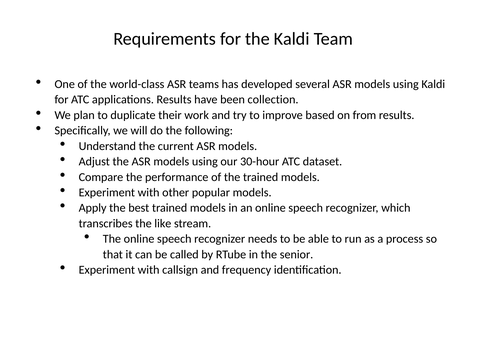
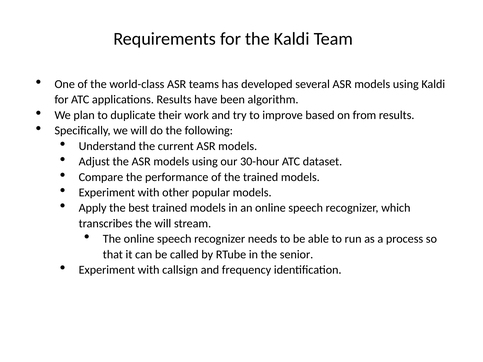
collection: collection -> algorithm (273, 100)
the like: like -> will (163, 224)
